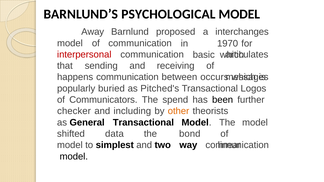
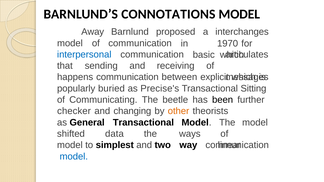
PSYCHOLOGICAL: PSYCHOLOGICAL -> CONNOTATIONS (168, 14)
interpersonal colour: red -> blue (84, 55)
occurs: occurs -> explicit (215, 77)
Pitched's: Pitched's -> Precise's (160, 89)
Logos: Logos -> Sitting (253, 89)
Communicators: Communicators -> Communicating (103, 100)
spend: spend -> beetle (175, 100)
including: including -> changing (132, 111)
bond: bond -> ways (190, 134)
model colour: black -> blue (74, 157)
